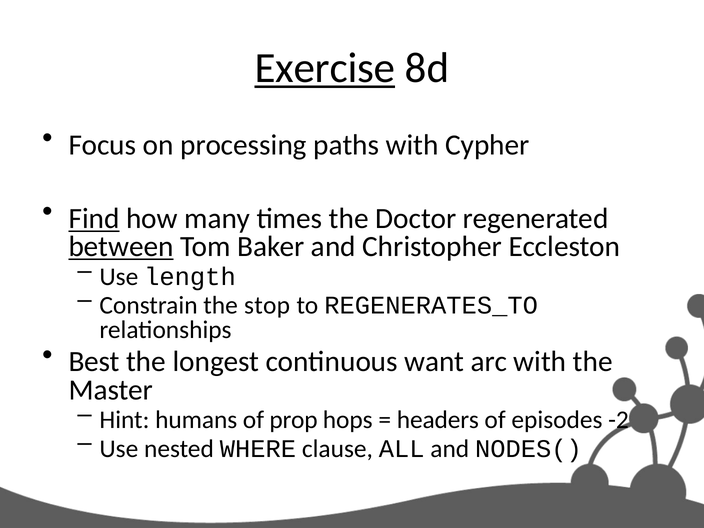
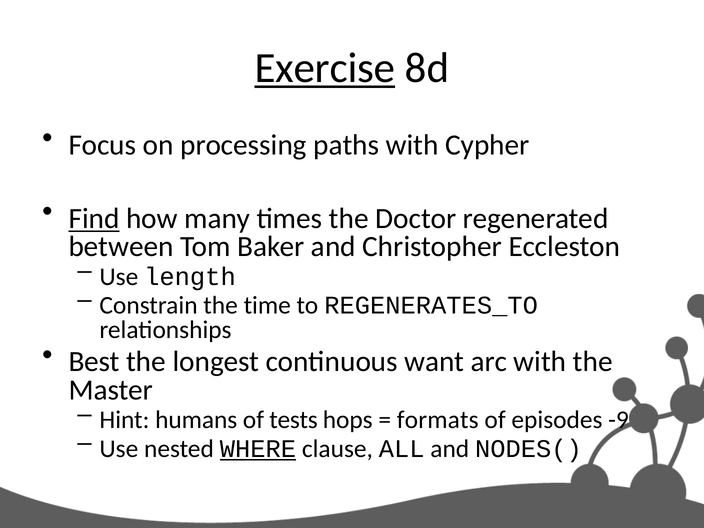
between underline: present -> none (121, 247)
stop: stop -> time (267, 306)
prop: prop -> tests (294, 420)
headers: headers -> formats (438, 420)
-2: -2 -> -9 (619, 420)
WHERE underline: none -> present (258, 449)
